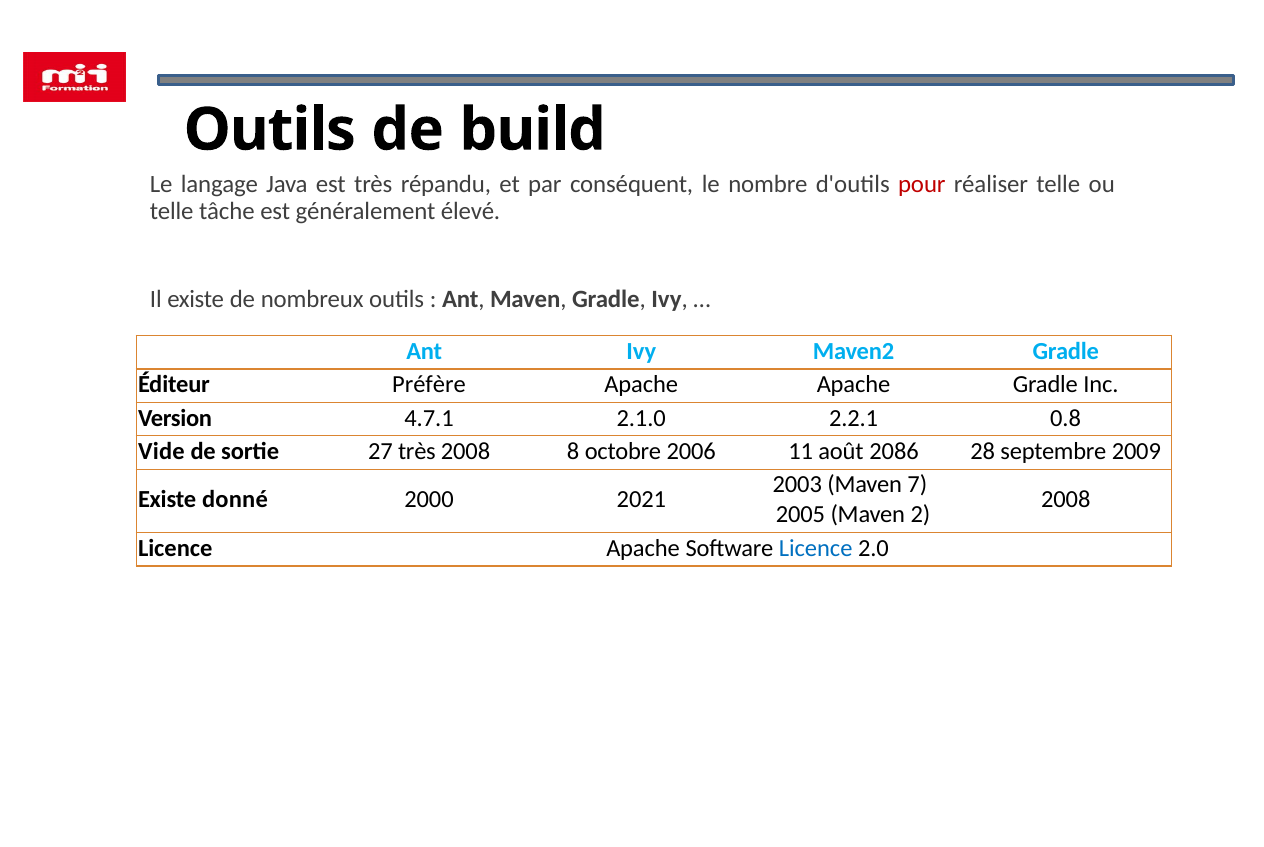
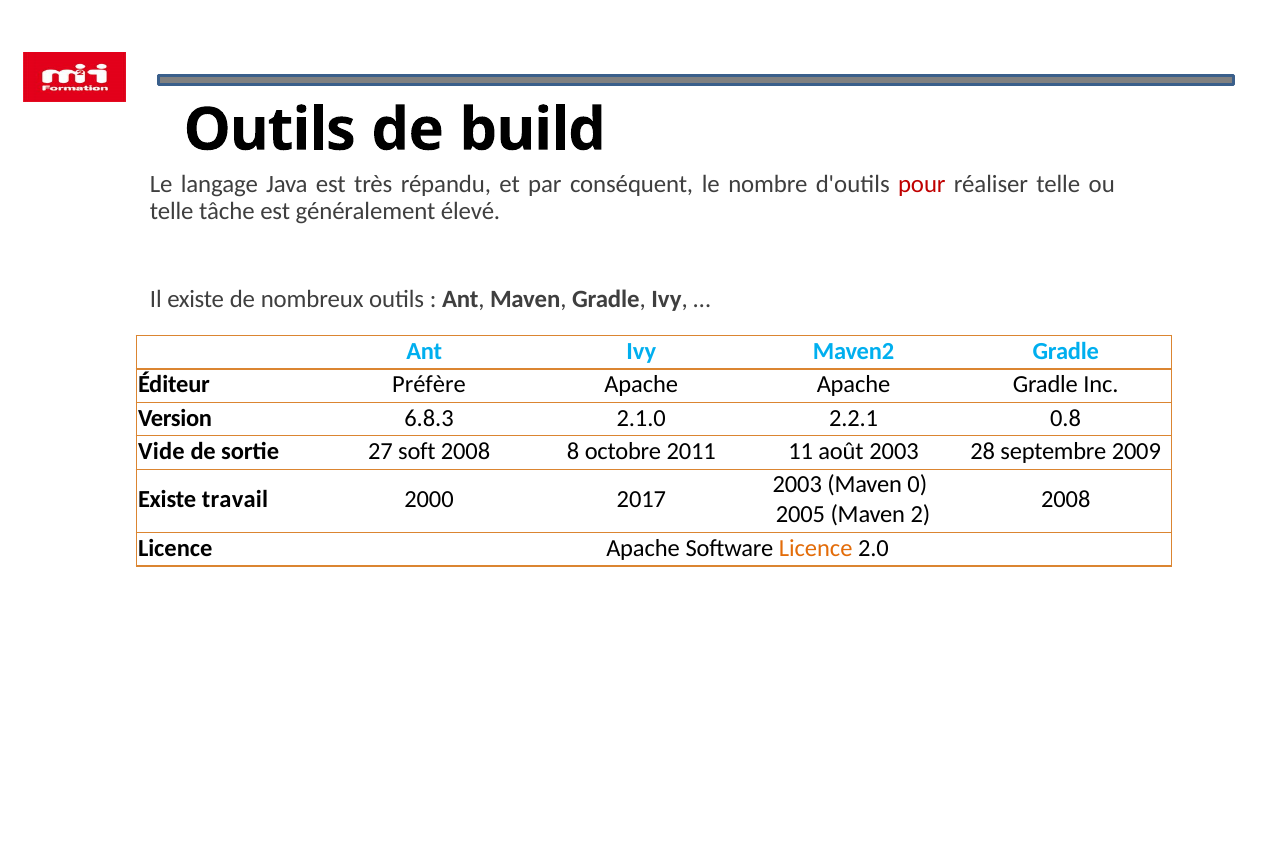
4.7.1: 4.7.1 -> 6.8.3 (429, 418)
27 très: très -> soft (417, 452)
2006: 2006 -> 2011 (691, 452)
août 2086: 2086 -> 2003 (894, 452)
7: 7 -> 0 (917, 485)
donné: donné -> travail (235, 500)
2021: 2021 -> 2017 (641, 500)
Licence colour: blue -> orange (816, 548)
